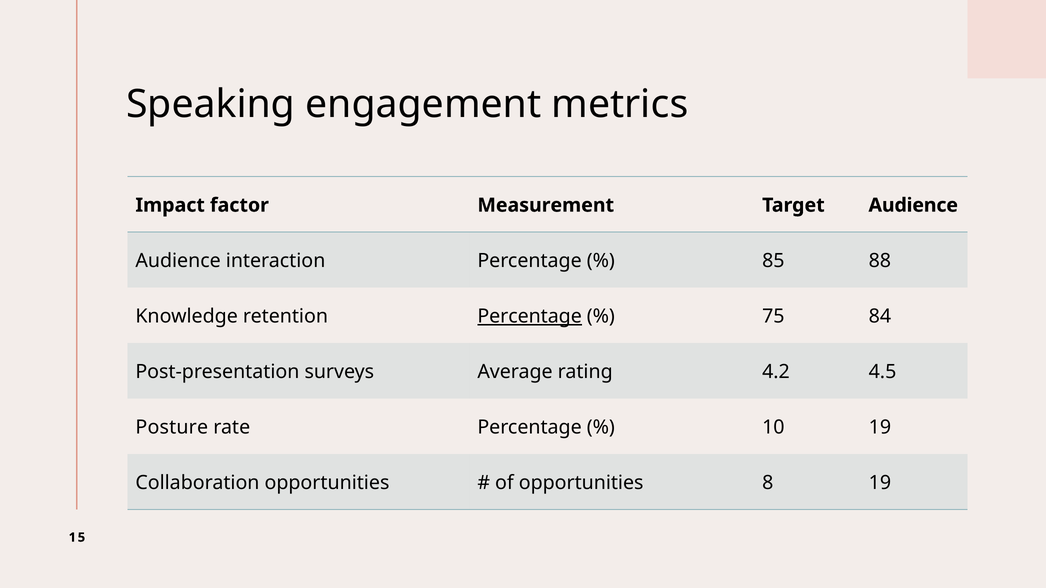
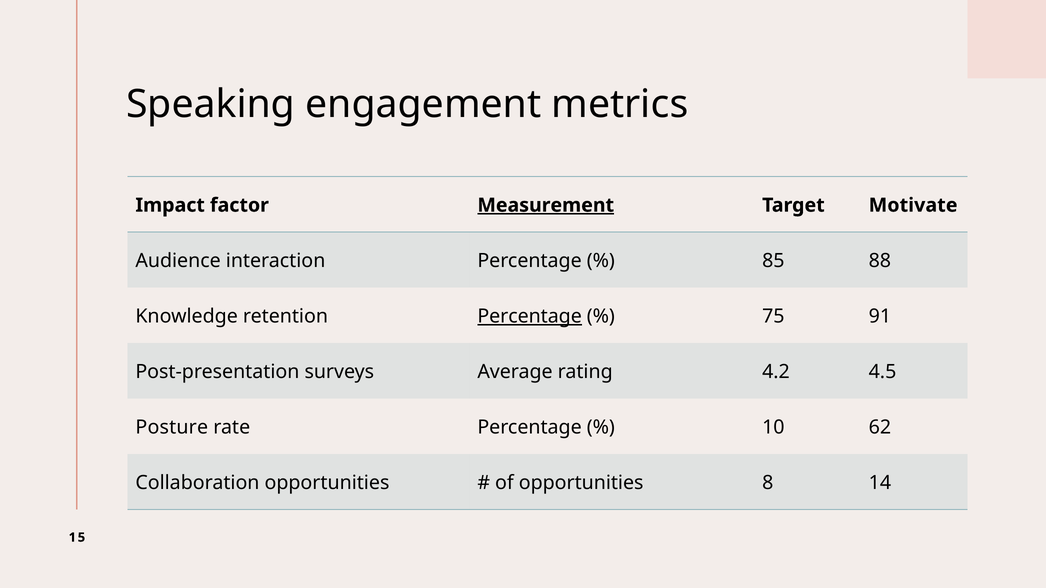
Measurement underline: none -> present (546, 205)
Target Audience: Audience -> Motivate (913, 205)
84: 84 -> 91 (880, 316)
10 19: 19 -> 62 (880, 428)
8 19: 19 -> 14 (880, 483)
